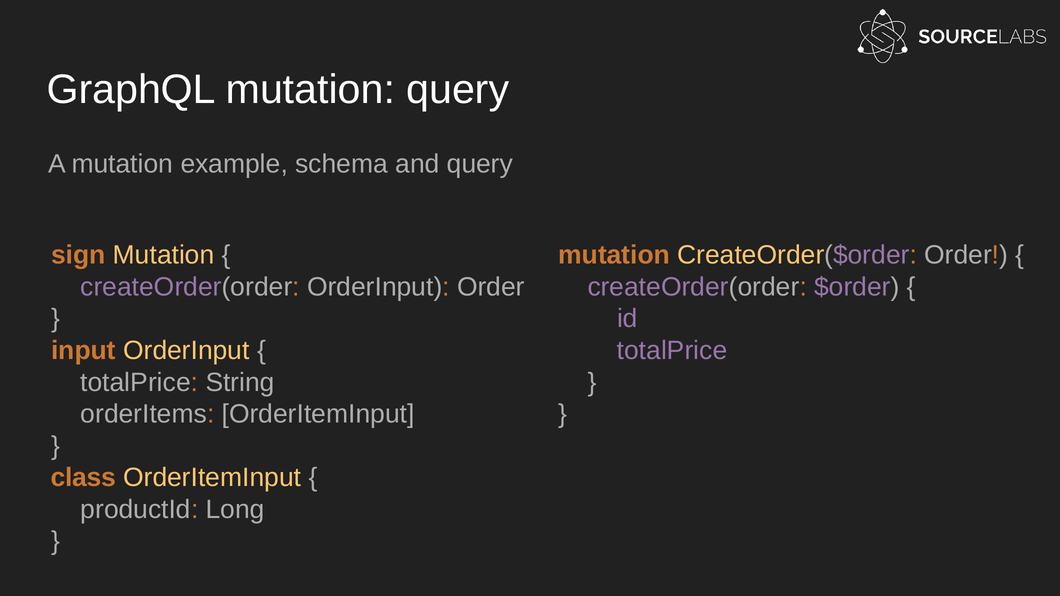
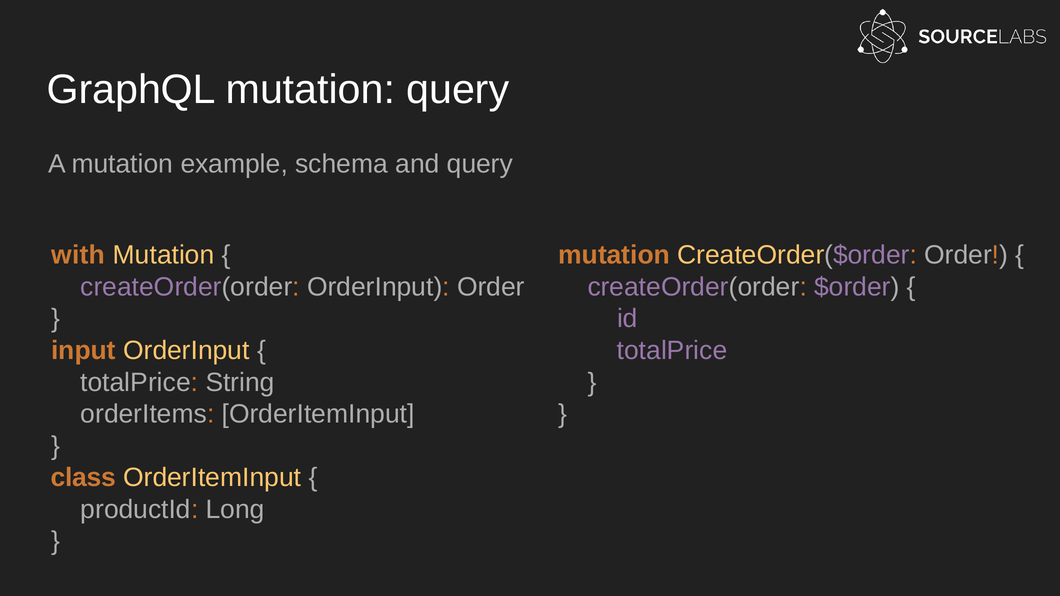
sign: sign -> with (78, 255)
